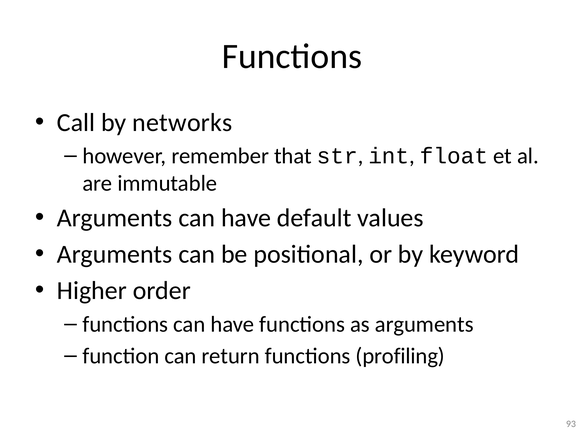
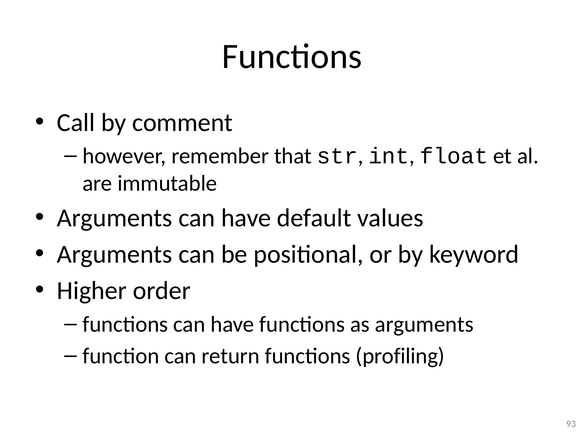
networks: networks -> comment (183, 123)
